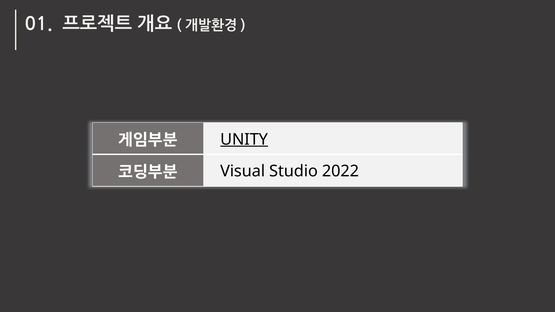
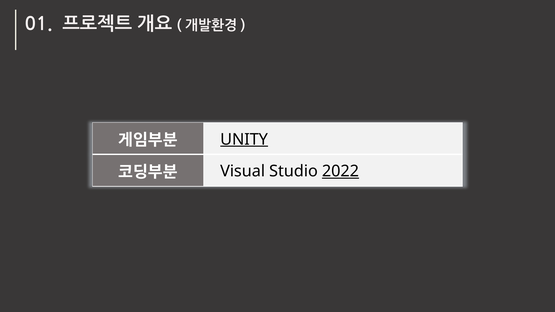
2022 underline: none -> present (340, 171)
